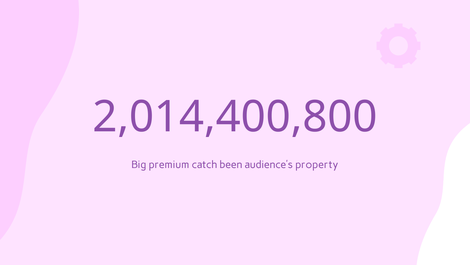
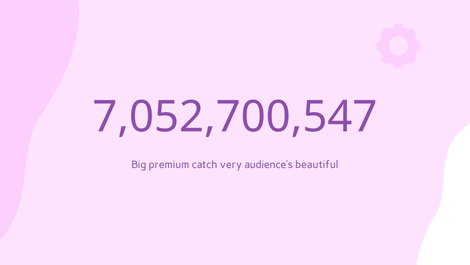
2,014,400,800: 2,014,400,800 -> 7,052,700,547 (235, 117)
been: been -> very (231, 164)
property: property -> beautiful (317, 164)
